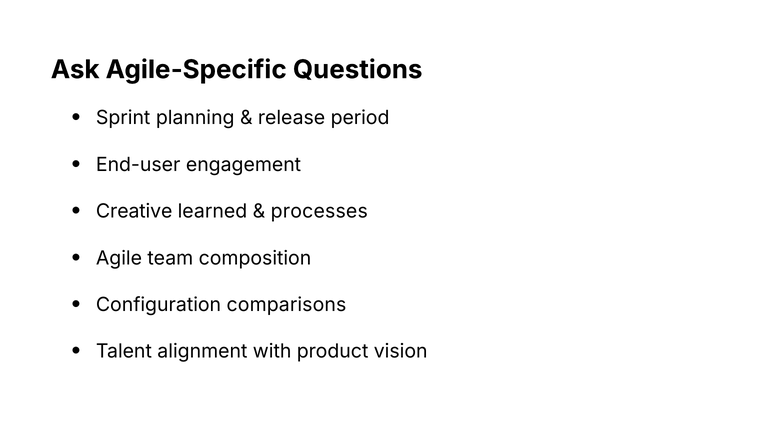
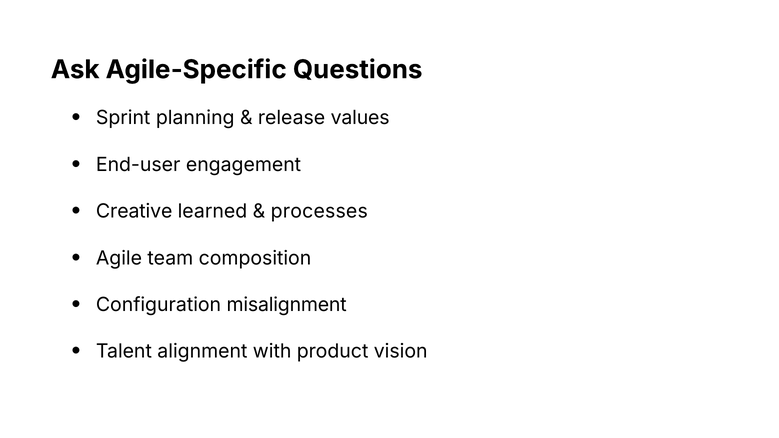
period: period -> values (360, 118)
comparisons: comparisons -> misalignment (287, 305)
